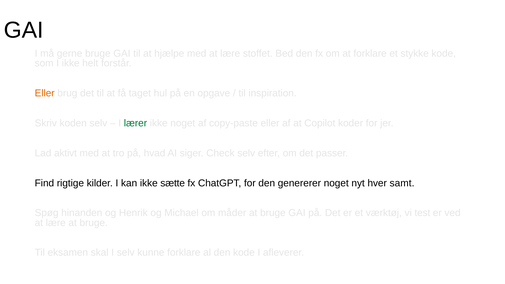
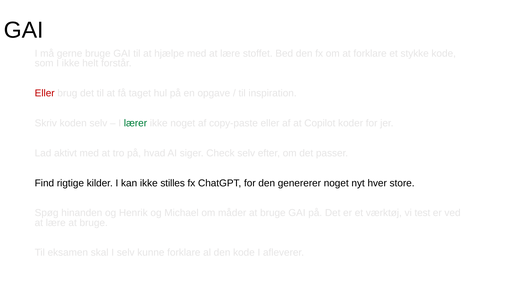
Eller colour: orange -> red (45, 93)
sætte: sætte -> stilles (173, 183)
samt: samt -> store (402, 183)
